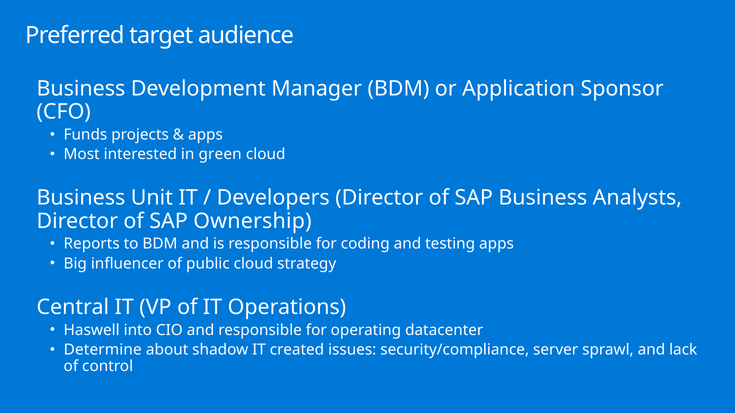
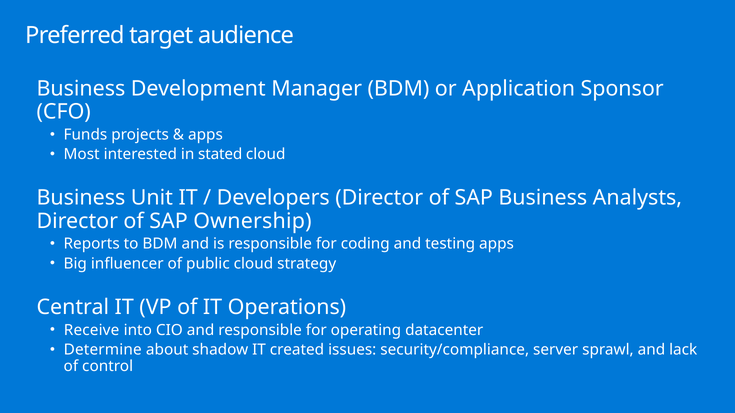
green: green -> stated (220, 154)
Haswell: Haswell -> Receive (92, 330)
